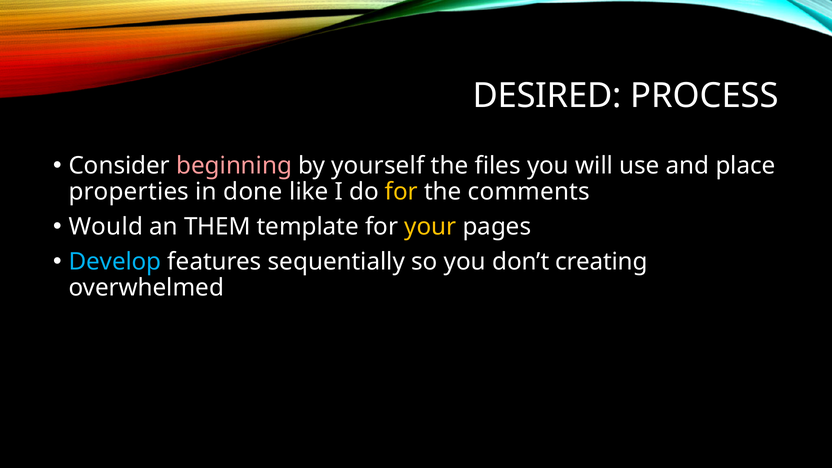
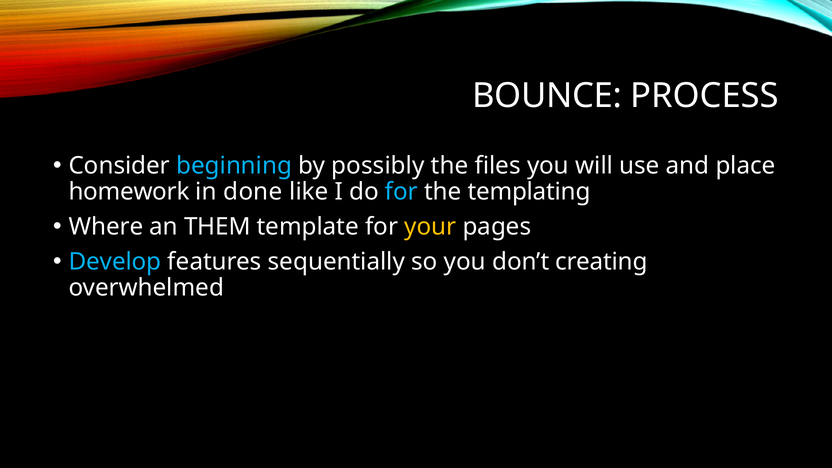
DESIRED: DESIRED -> BOUNCE (547, 96)
beginning colour: pink -> light blue (234, 166)
yourself: yourself -> possibly (378, 166)
properties: properties -> homework (129, 192)
for colour: yellow -> light blue (401, 192)
comments: comments -> templating (529, 192)
Would: Would -> Where (106, 227)
